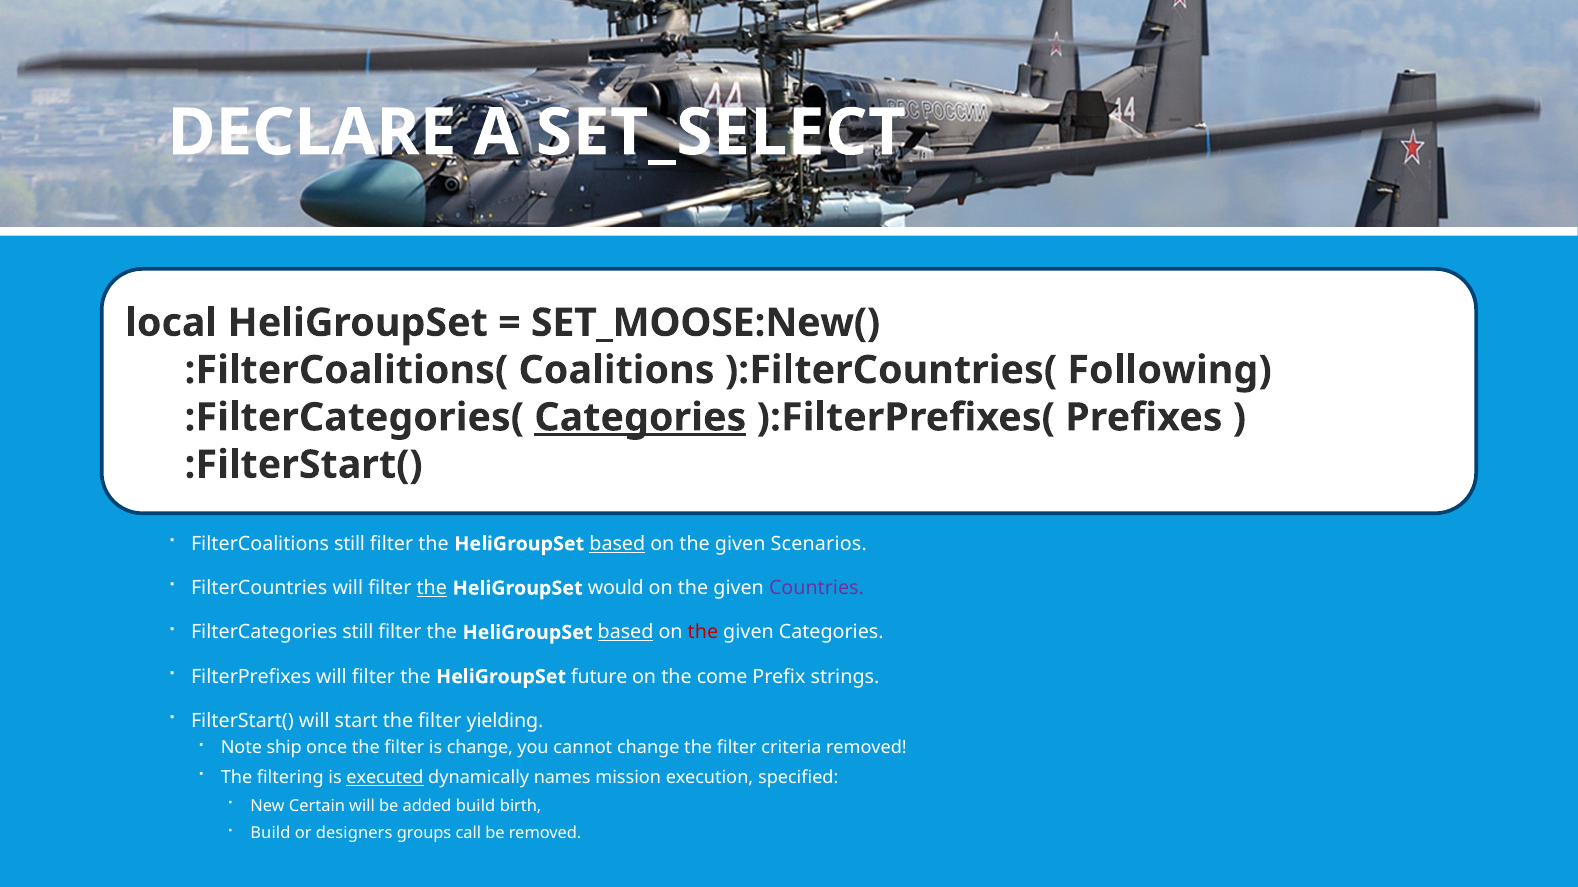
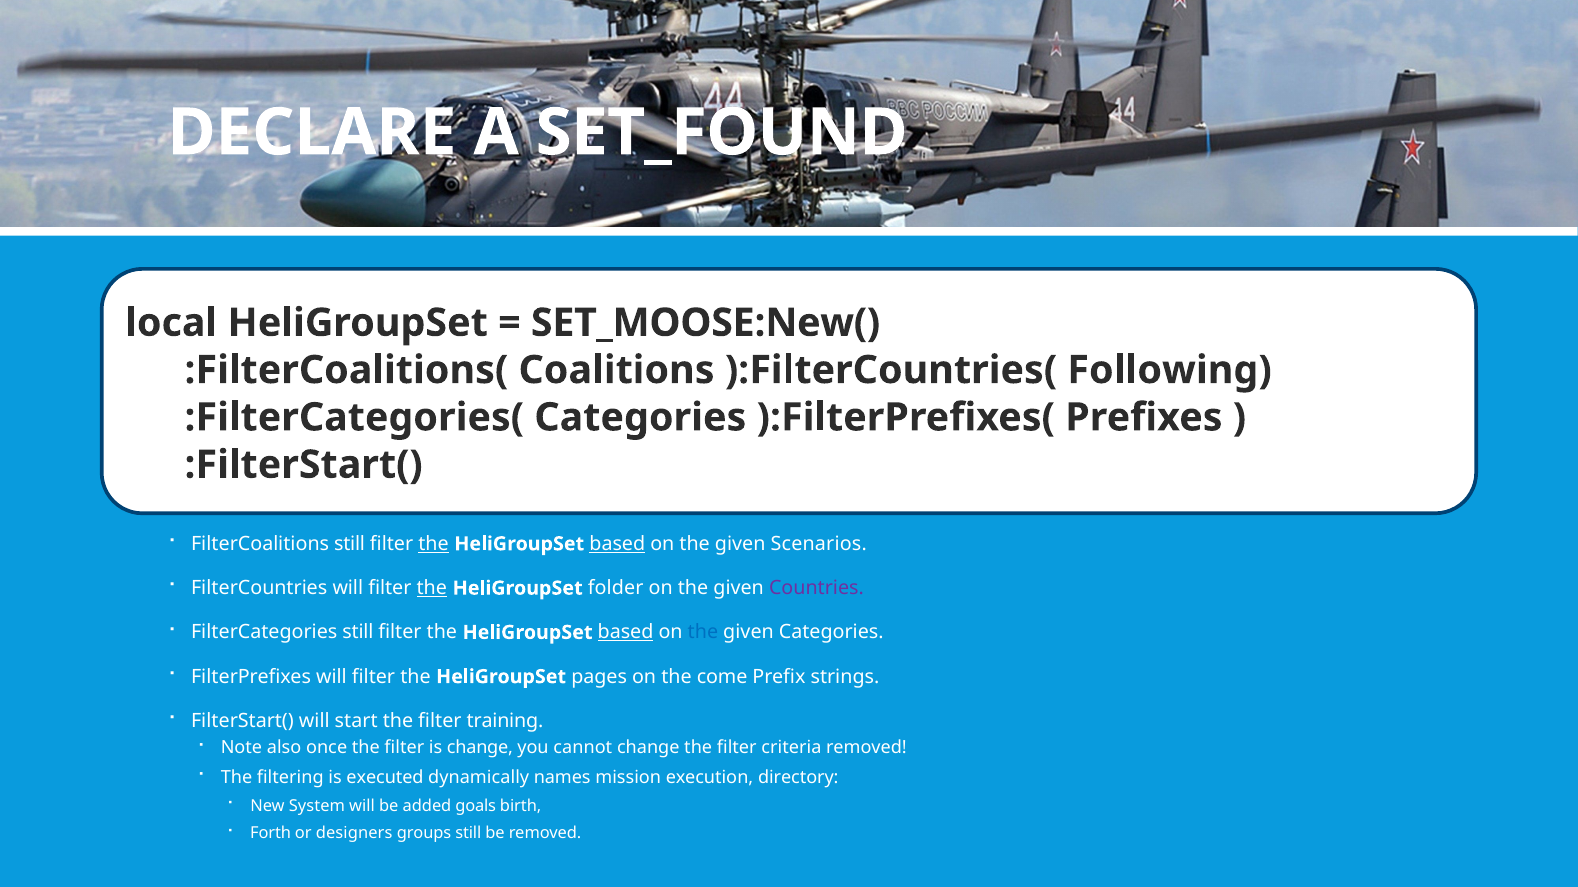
SET_SELECT: SET_SELECT -> SET_FOUND (722, 133)
Categories underline: present -> none (640, 418)
the underline: none -> present (434, 544)
would: would -> folder (616, 589)
the colour: red -> blue (703, 633)
future: future -> pages (599, 677)
yielding: yielding -> training (505, 721)
ship: ship -> also (284, 749)
executed underline: present -> none (385, 778)
specified: specified -> directory (798, 778)
Certain: Certain -> System (317, 806)
added build: build -> goals (476, 806)
Build: Build -> Forth (271, 834)
groups call: call -> still (468, 834)
